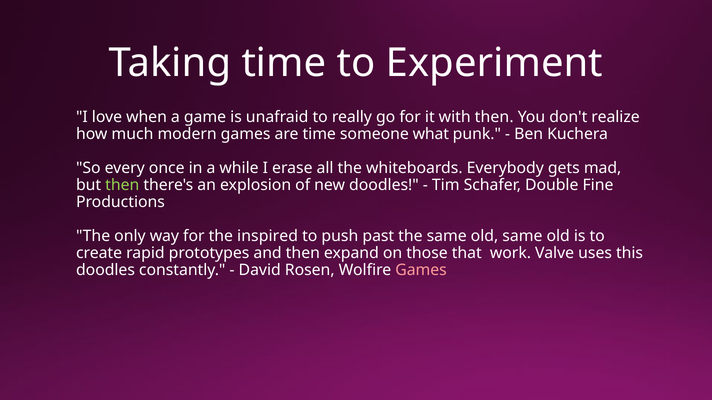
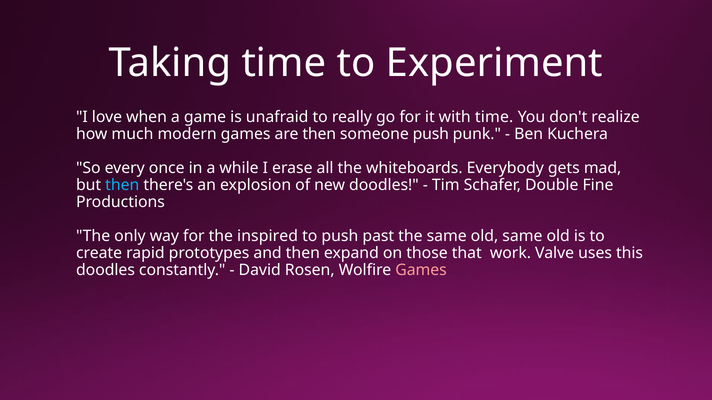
with then: then -> time (494, 117)
are time: time -> then (319, 134)
someone what: what -> push (431, 134)
then colour: light green -> light blue (122, 185)
